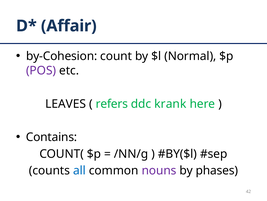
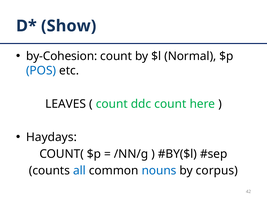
Affair: Affair -> Show (69, 26)
POS colour: purple -> blue (41, 70)
refers: refers -> count (112, 103)
ddc krank: krank -> count (170, 103)
Contains: Contains -> Haydays (51, 137)
nouns colour: purple -> blue (159, 170)
phases: phases -> corpus (217, 170)
